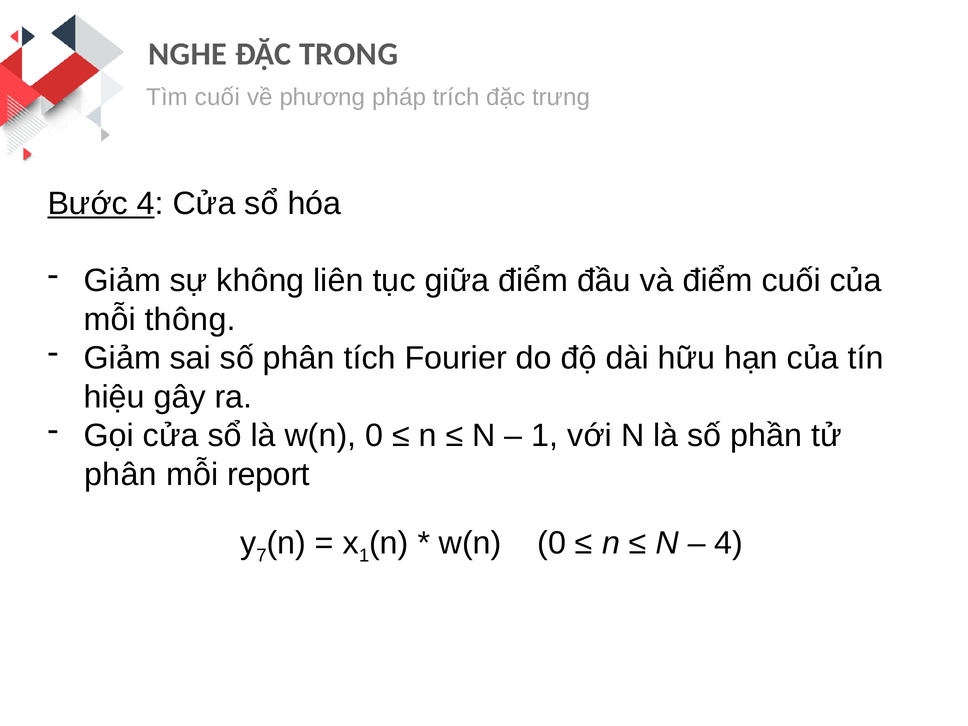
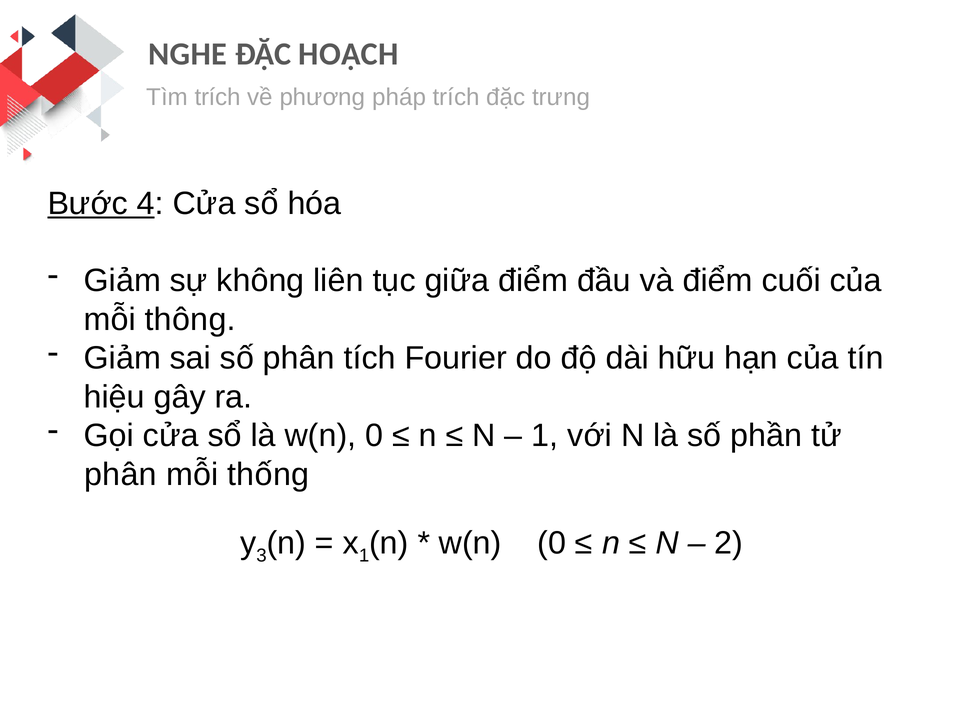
TRONG: TRONG -> HOẠCH (349, 54)
Tìm cuối: cuối -> trích (218, 97)
report: report -> thống (268, 474)
7: 7 -> 3 (261, 556)
4: 4 -> 2 (729, 543)
